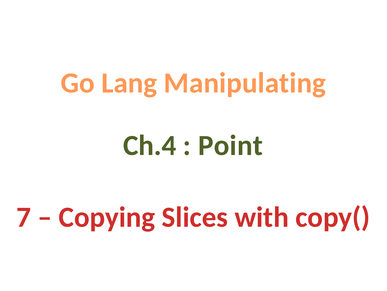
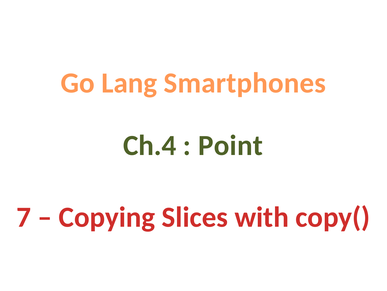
Manipulating: Manipulating -> Smartphones (245, 83)
